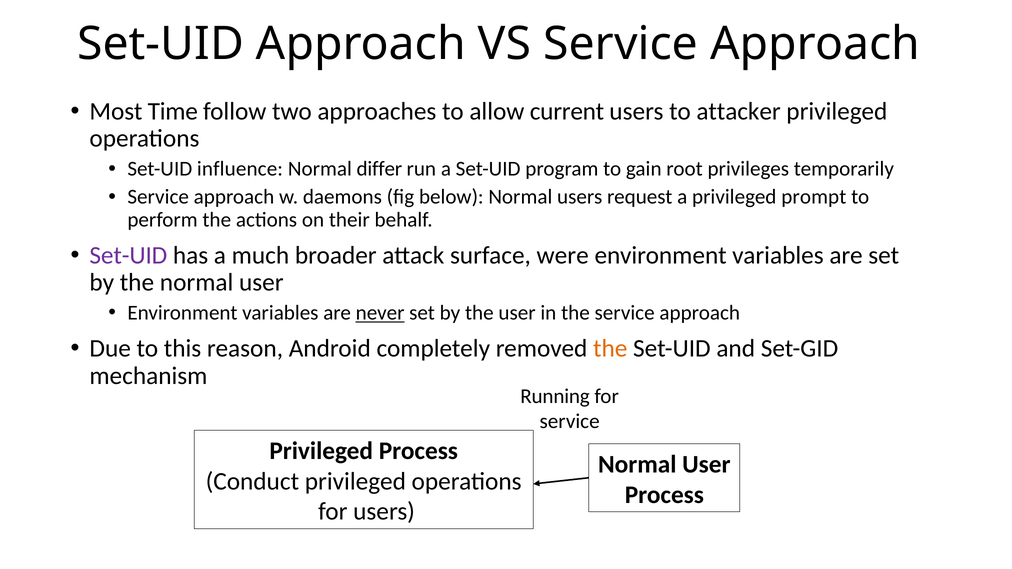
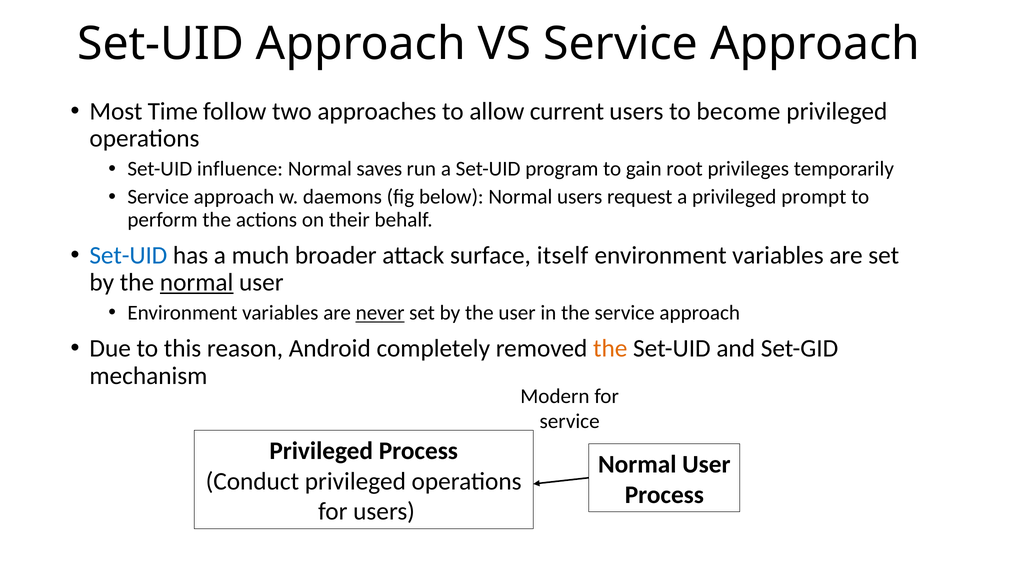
attacker: attacker -> become (738, 111)
differ: differ -> saves (379, 169)
Set-UID colour: purple -> blue (128, 255)
were: were -> itself (563, 255)
normal underline: none -> present (197, 283)
Running: Running -> Modern (555, 396)
